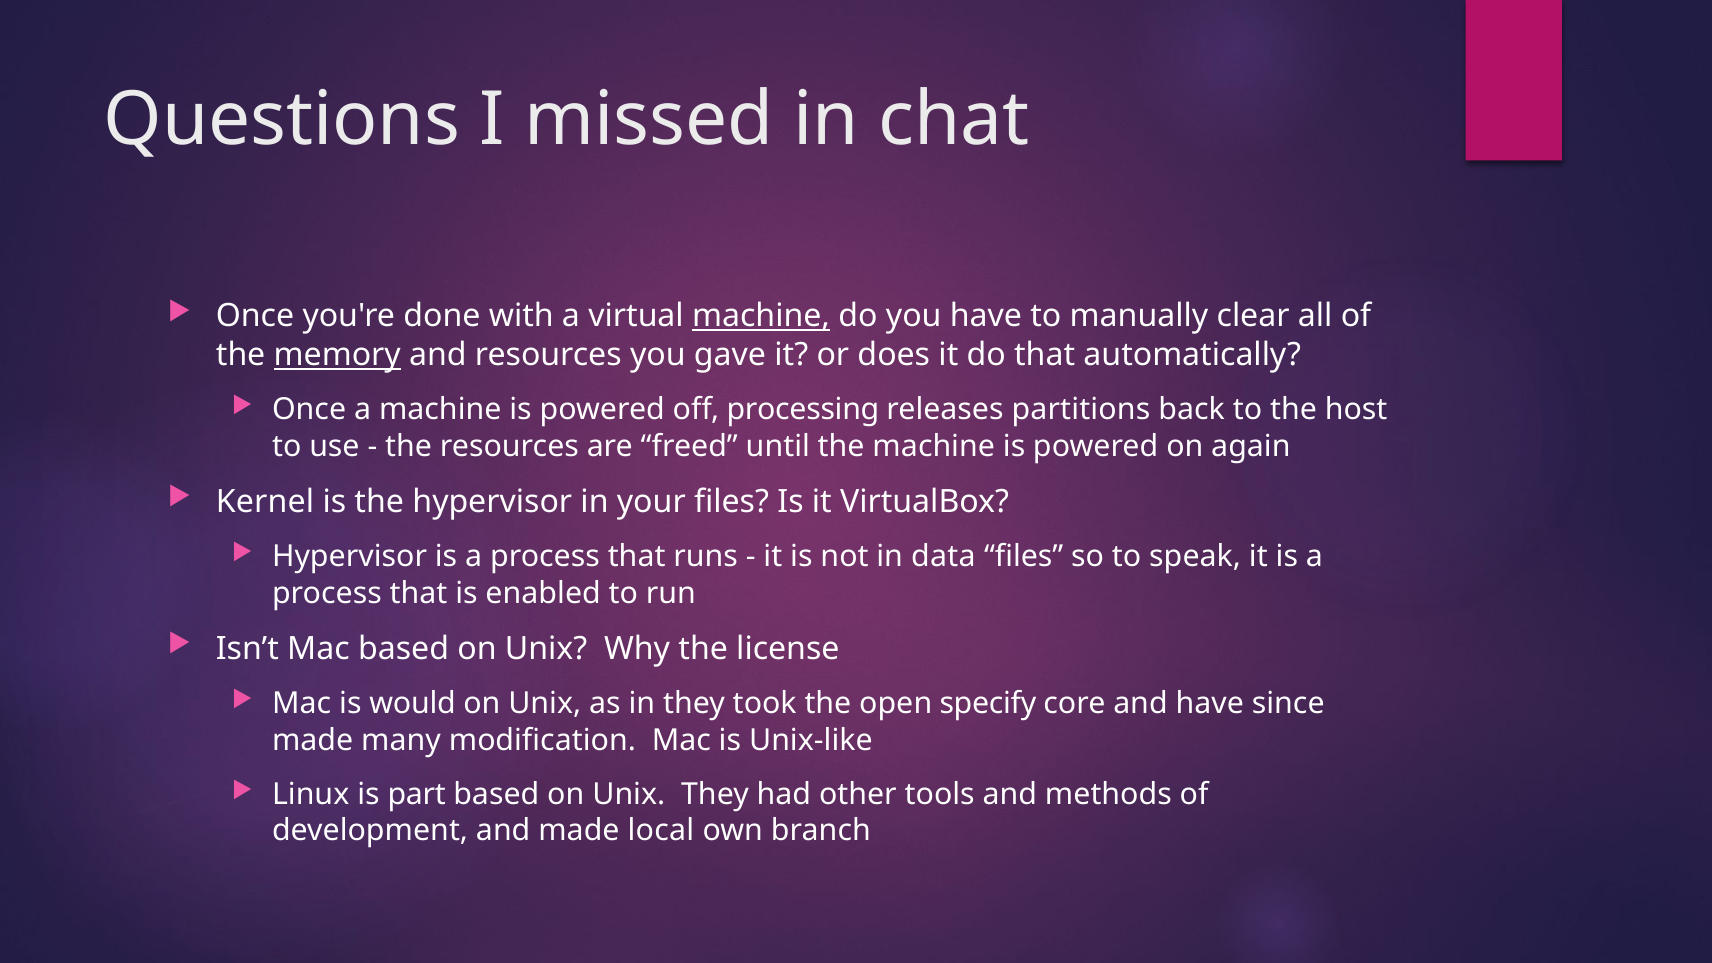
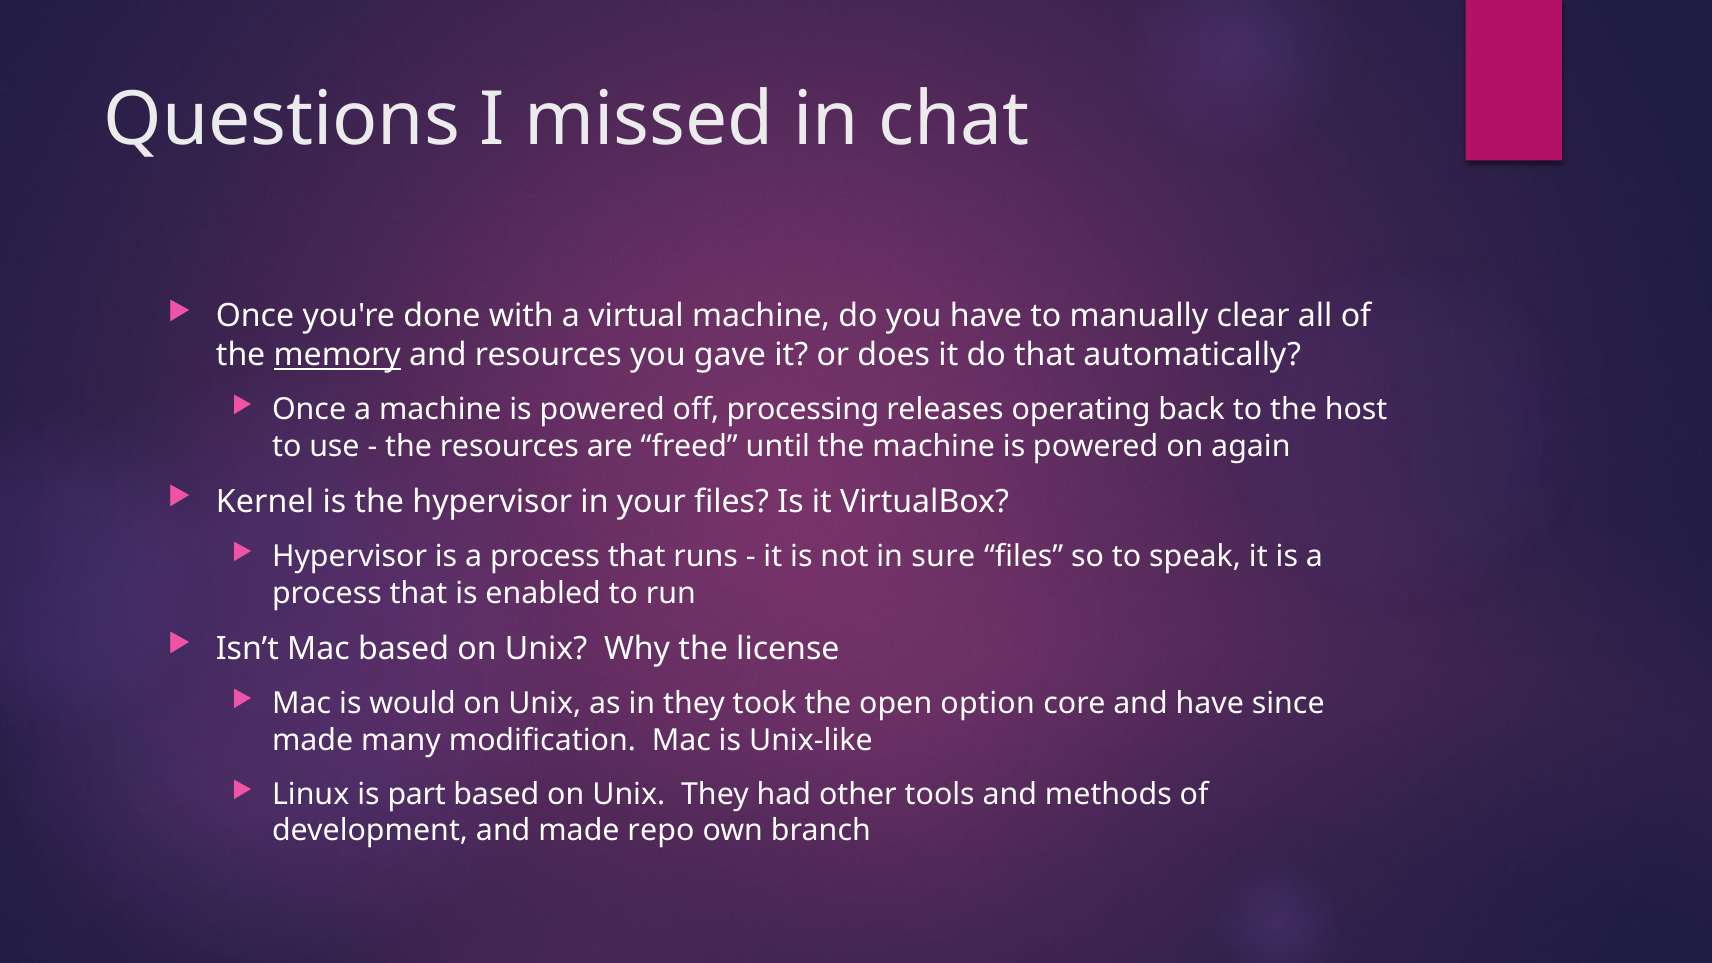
machine underline: present -> none (761, 316)
partitions: partitions -> operating (1081, 410)
data: data -> sure (943, 557)
specify: specify -> option (988, 704)
local: local -> repo (661, 831)
